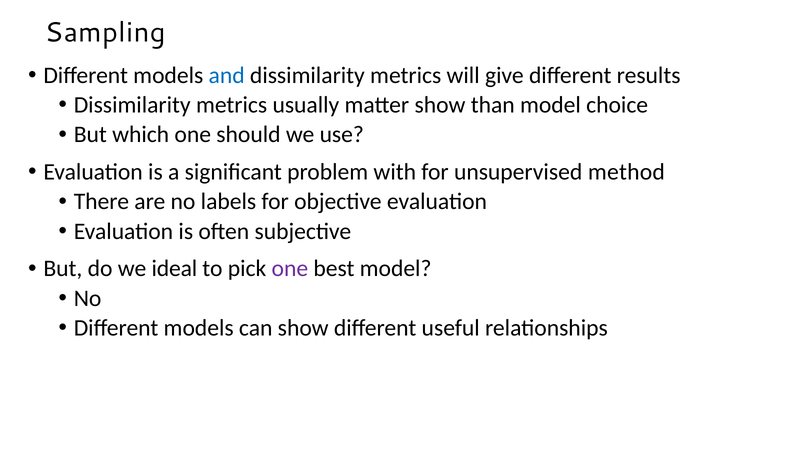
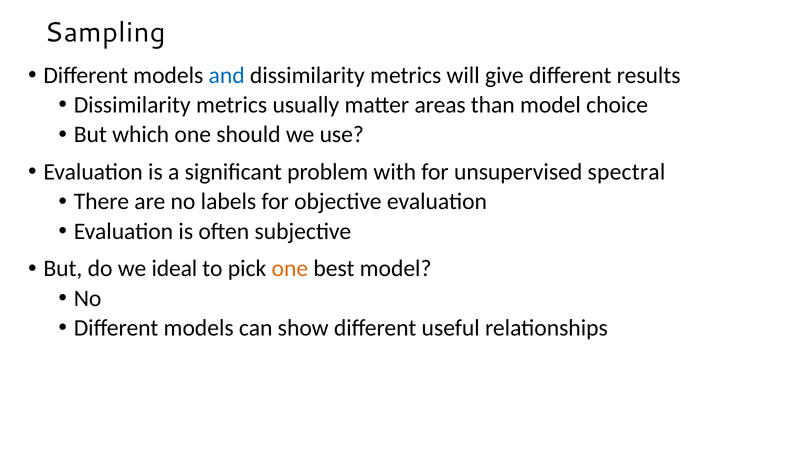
matter show: show -> areas (440, 105)
method: method -> spectral (626, 172)
one colour: purple -> orange (290, 268)
